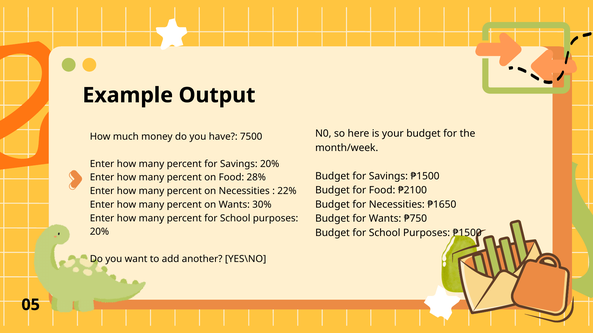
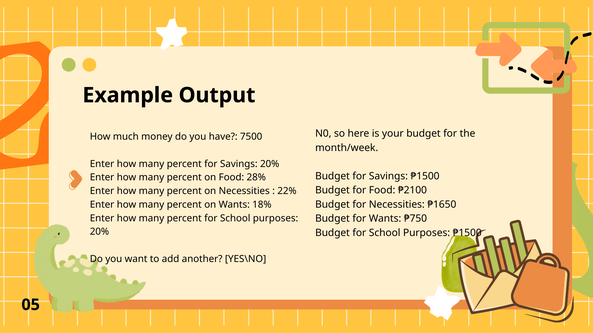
30%: 30% -> 18% (262, 205)
